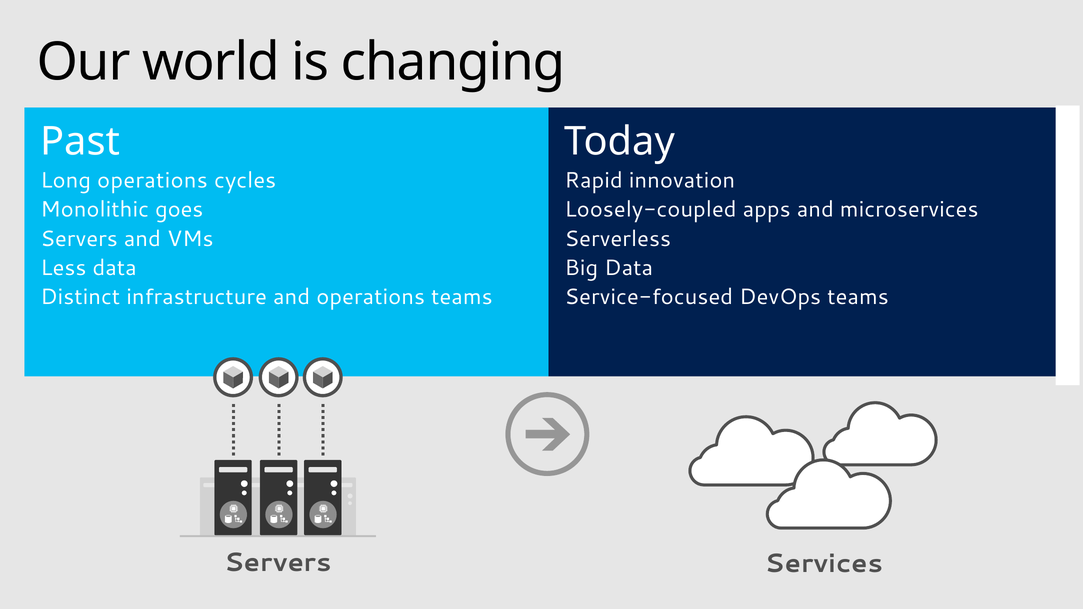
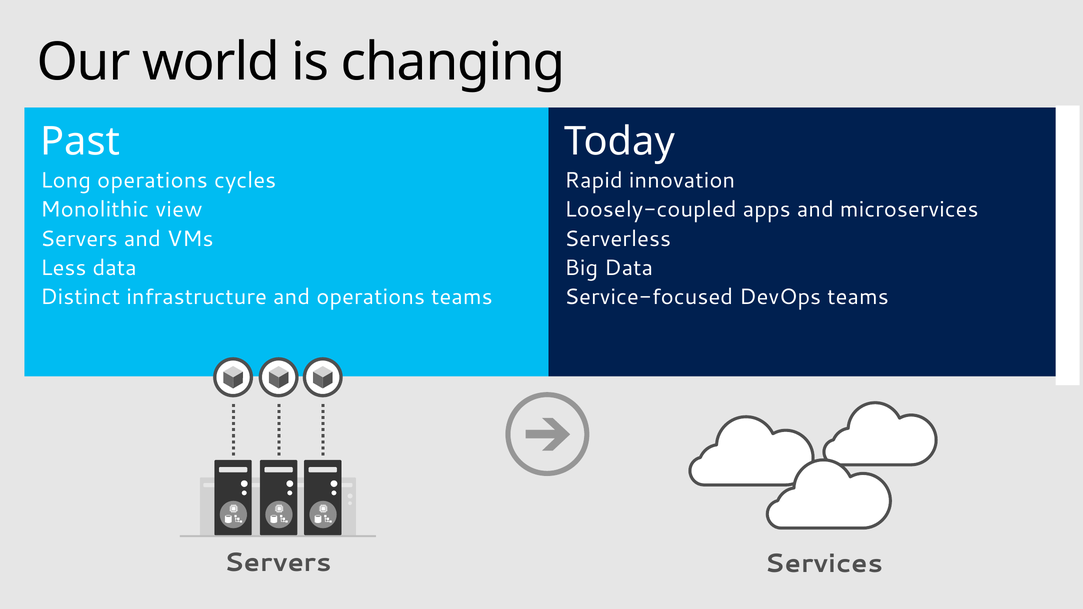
goes: goes -> view (179, 210)
